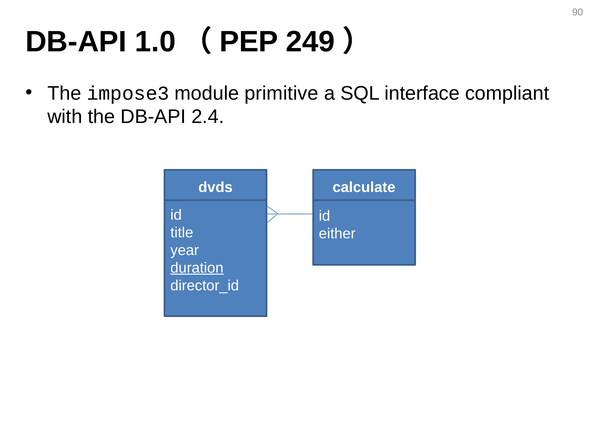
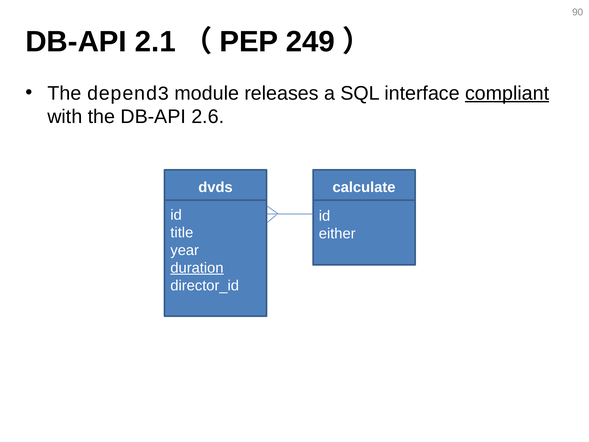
1.0: 1.0 -> 2.1 (155, 42)
impose3: impose3 -> depend3 (128, 93)
primitive: primitive -> releases (282, 93)
compliant underline: none -> present (507, 93)
2.4: 2.4 -> 2.6 (208, 117)
